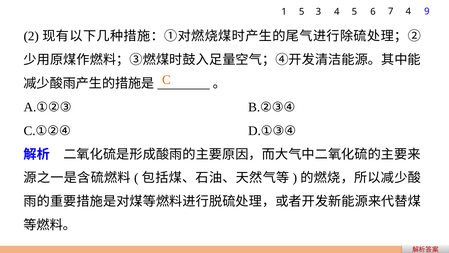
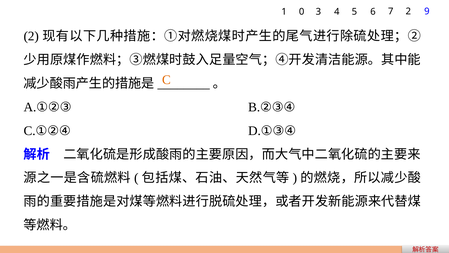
1 5: 5 -> 0 (302, 12)
7 4: 4 -> 2 (408, 12)
